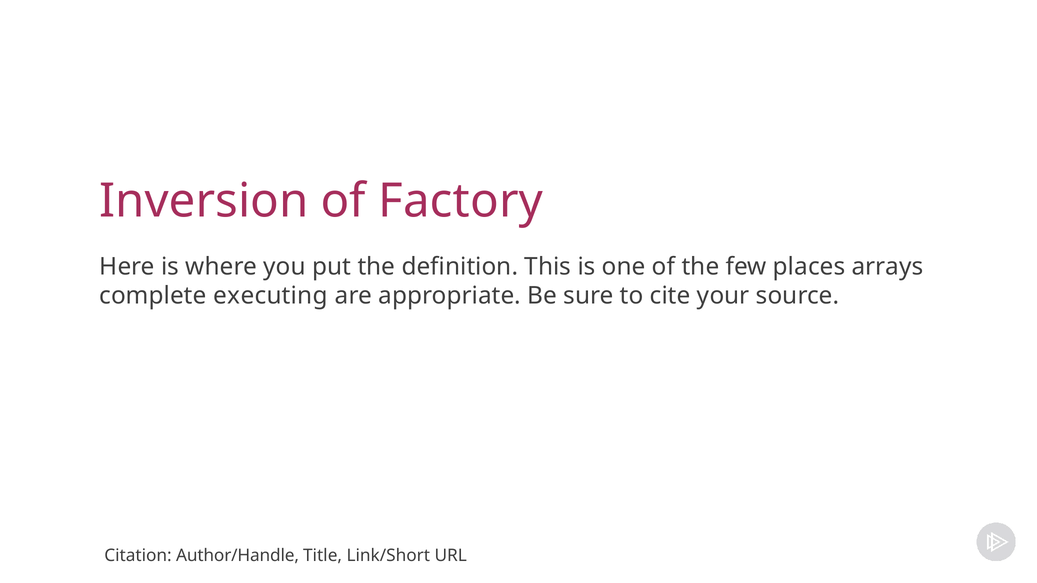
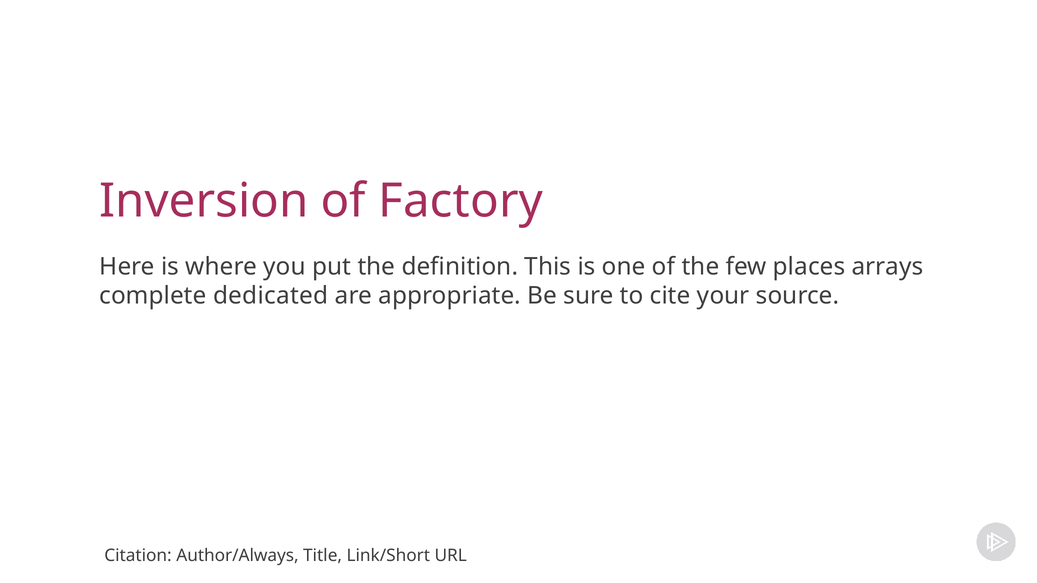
executing: executing -> dedicated (271, 296)
Author/Handle: Author/Handle -> Author/Always (237, 556)
